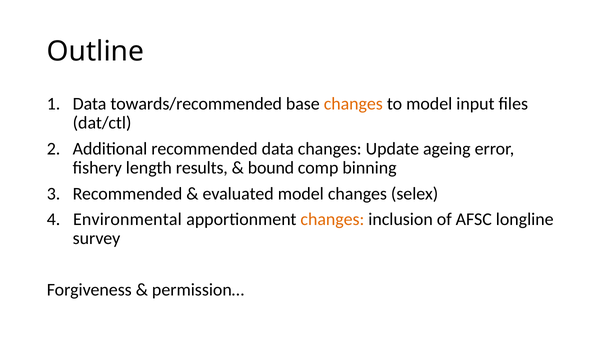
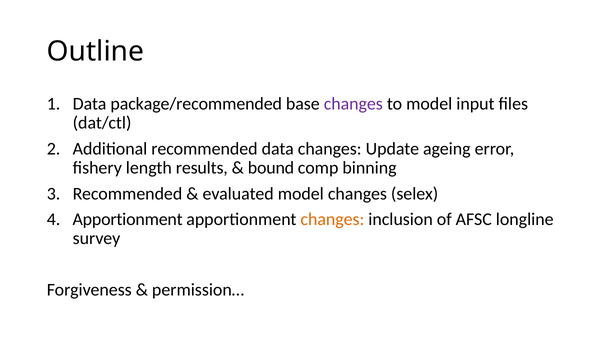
towards/recommended: towards/recommended -> package/recommended (196, 104)
changes colour: orange -> purple (353, 104)
Environmental: Environmental -> Apportionment (128, 220)
